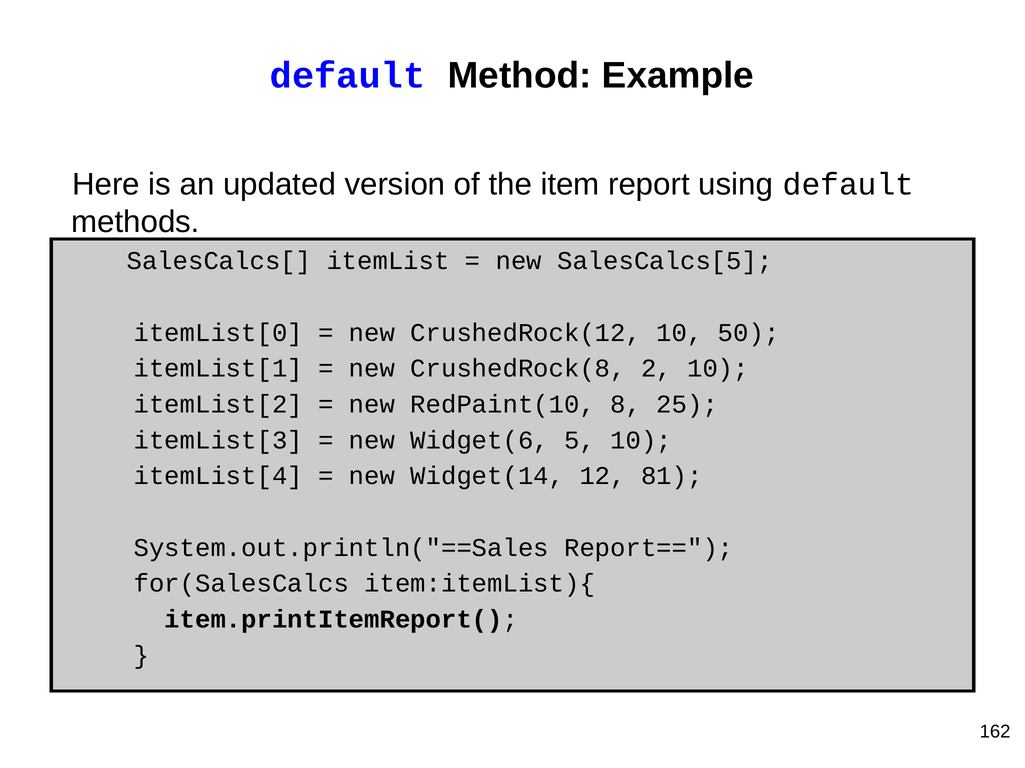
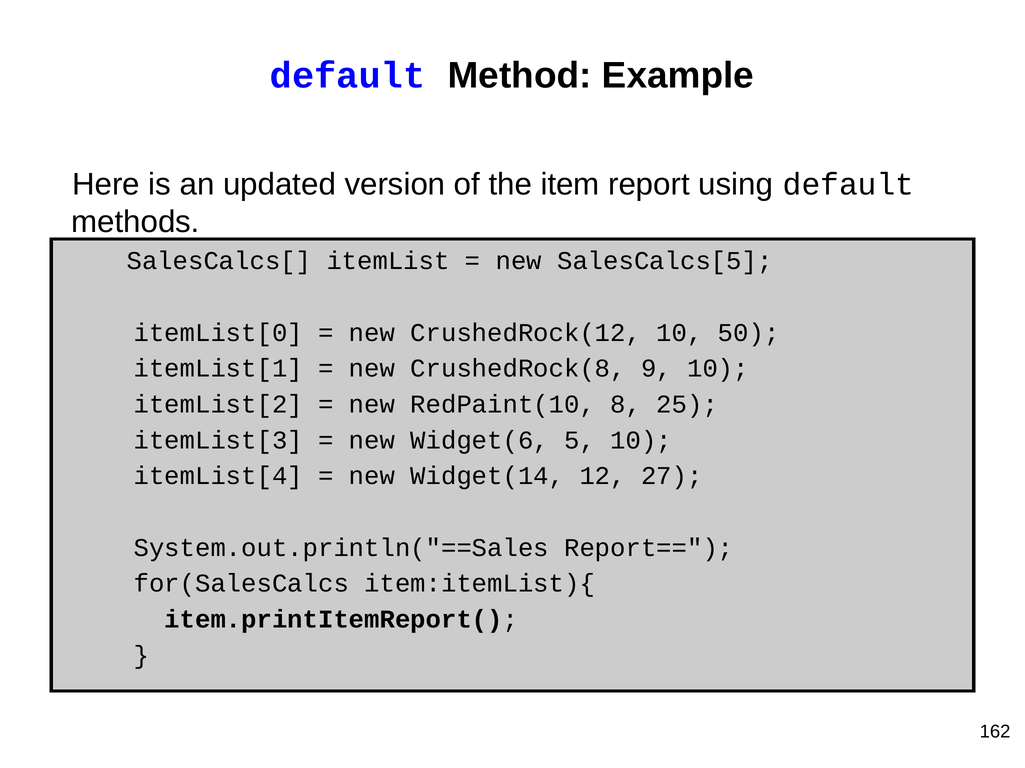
2: 2 -> 9 (656, 369)
81: 81 -> 27 (672, 476)
